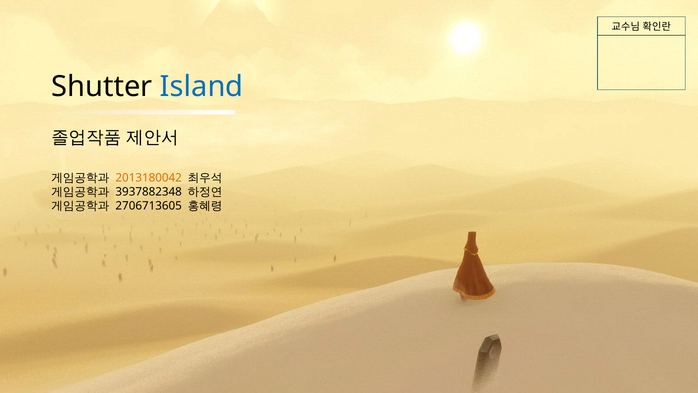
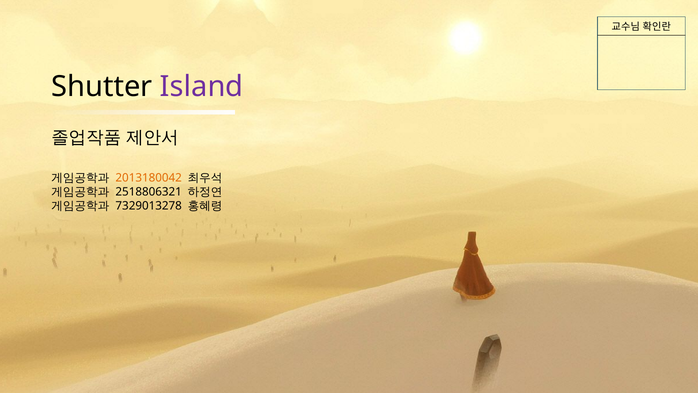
Island colour: blue -> purple (202, 86)
3937882348: 3937882348 -> 2518806321 (149, 192)
2706713605: 2706713605 -> 7329013278 (149, 206)
